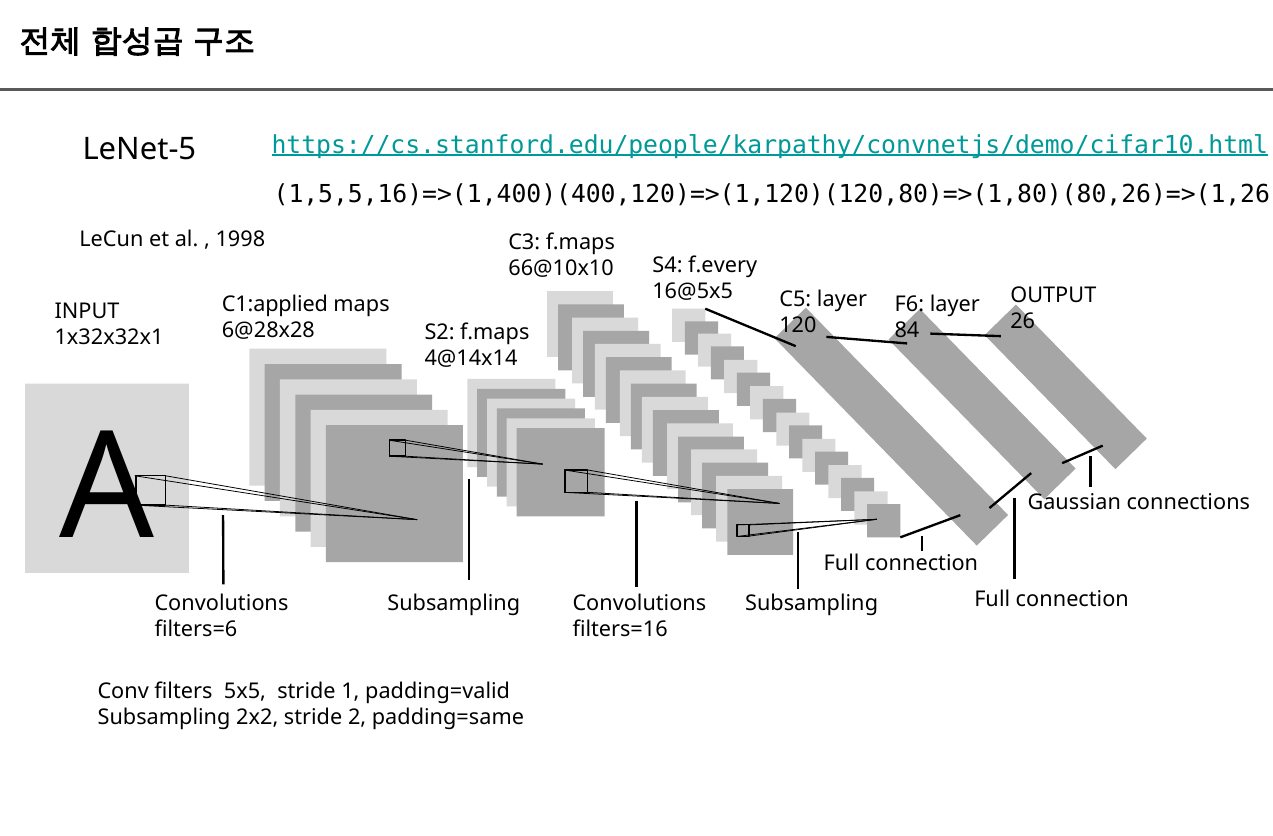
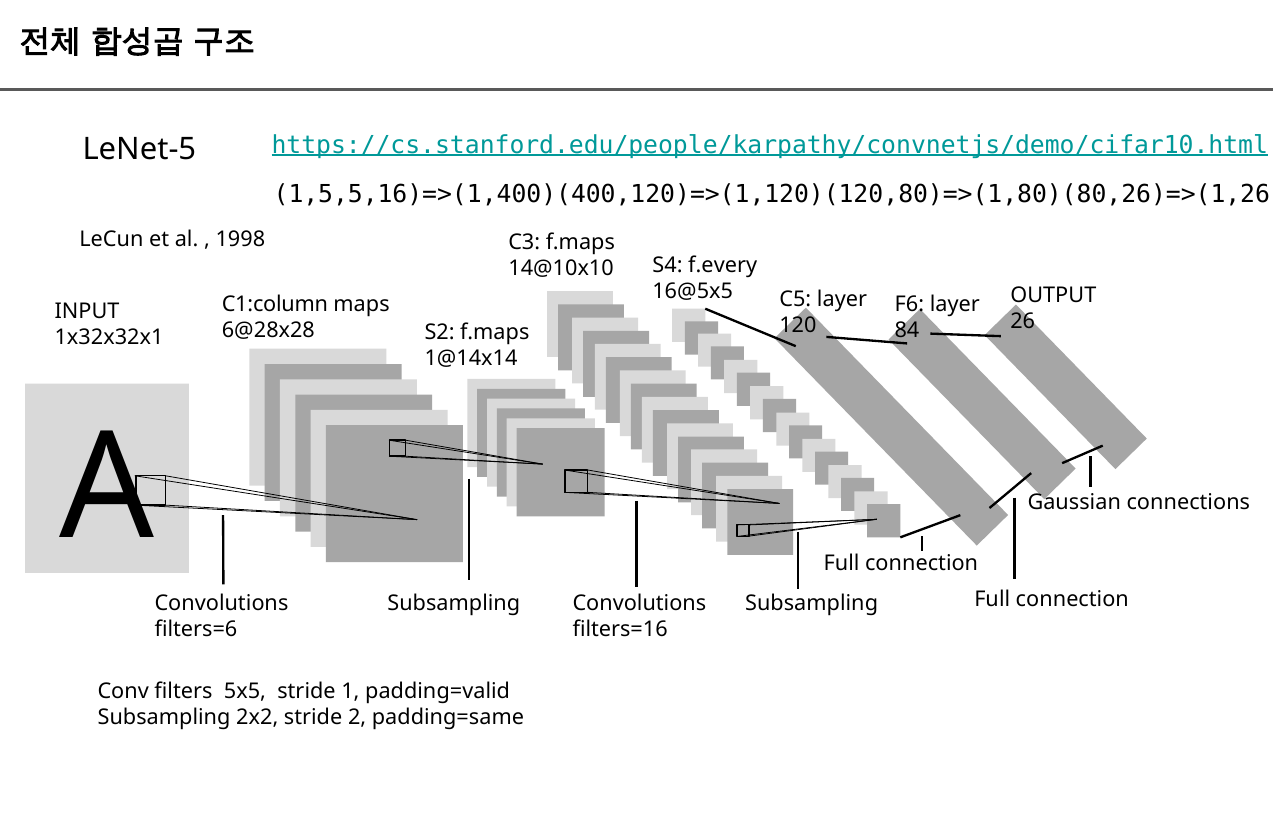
66@10x10: 66@10x10 -> 14@10x10 (561, 269)
C1:applied: C1:applied -> C1:column (275, 304)
4@14x14: 4@14x14 -> 1@14x14 (471, 358)
